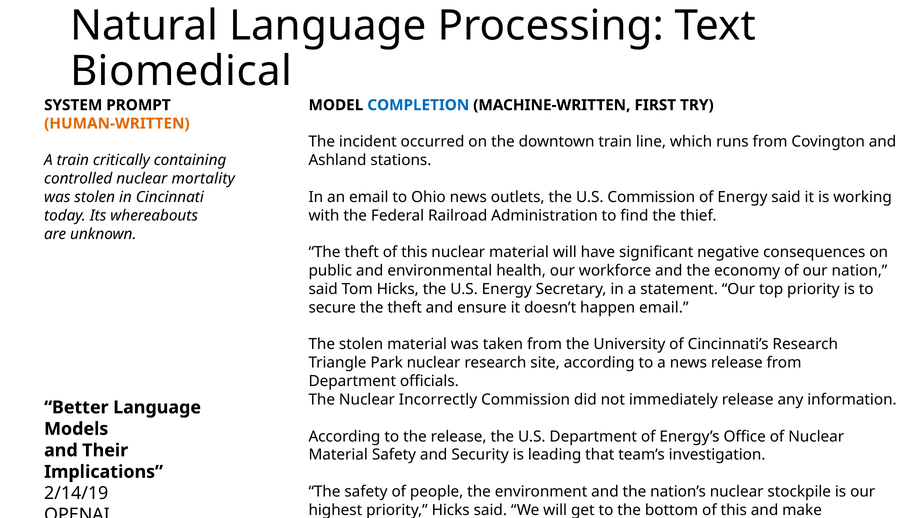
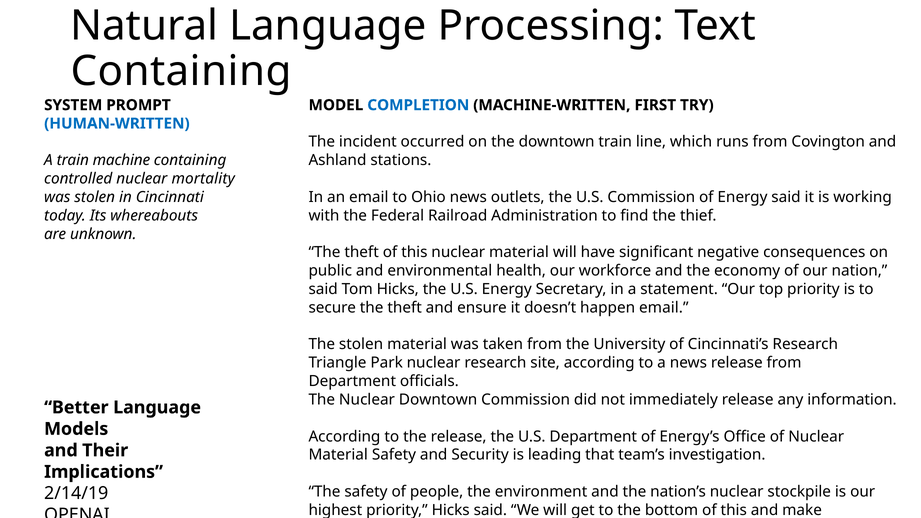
Biomedical: Biomedical -> Containing (181, 71)
HUMAN-WRITTEN colour: orange -> blue (117, 124)
critically: critically -> machine (121, 160)
Nuclear Incorrectly: Incorrectly -> Downtown (438, 400)
